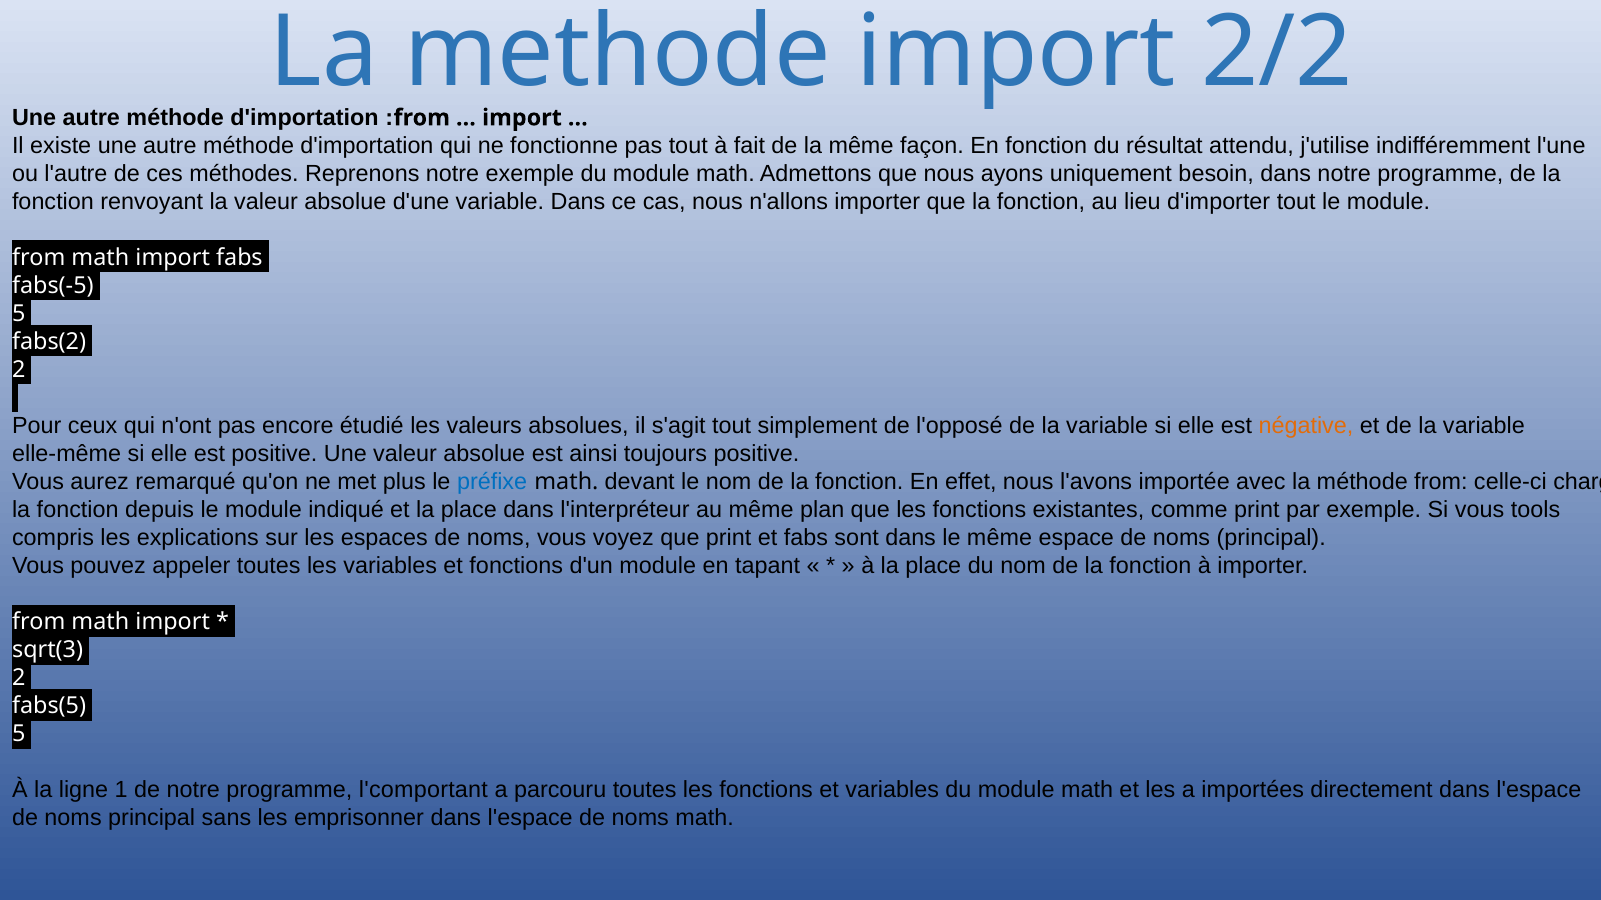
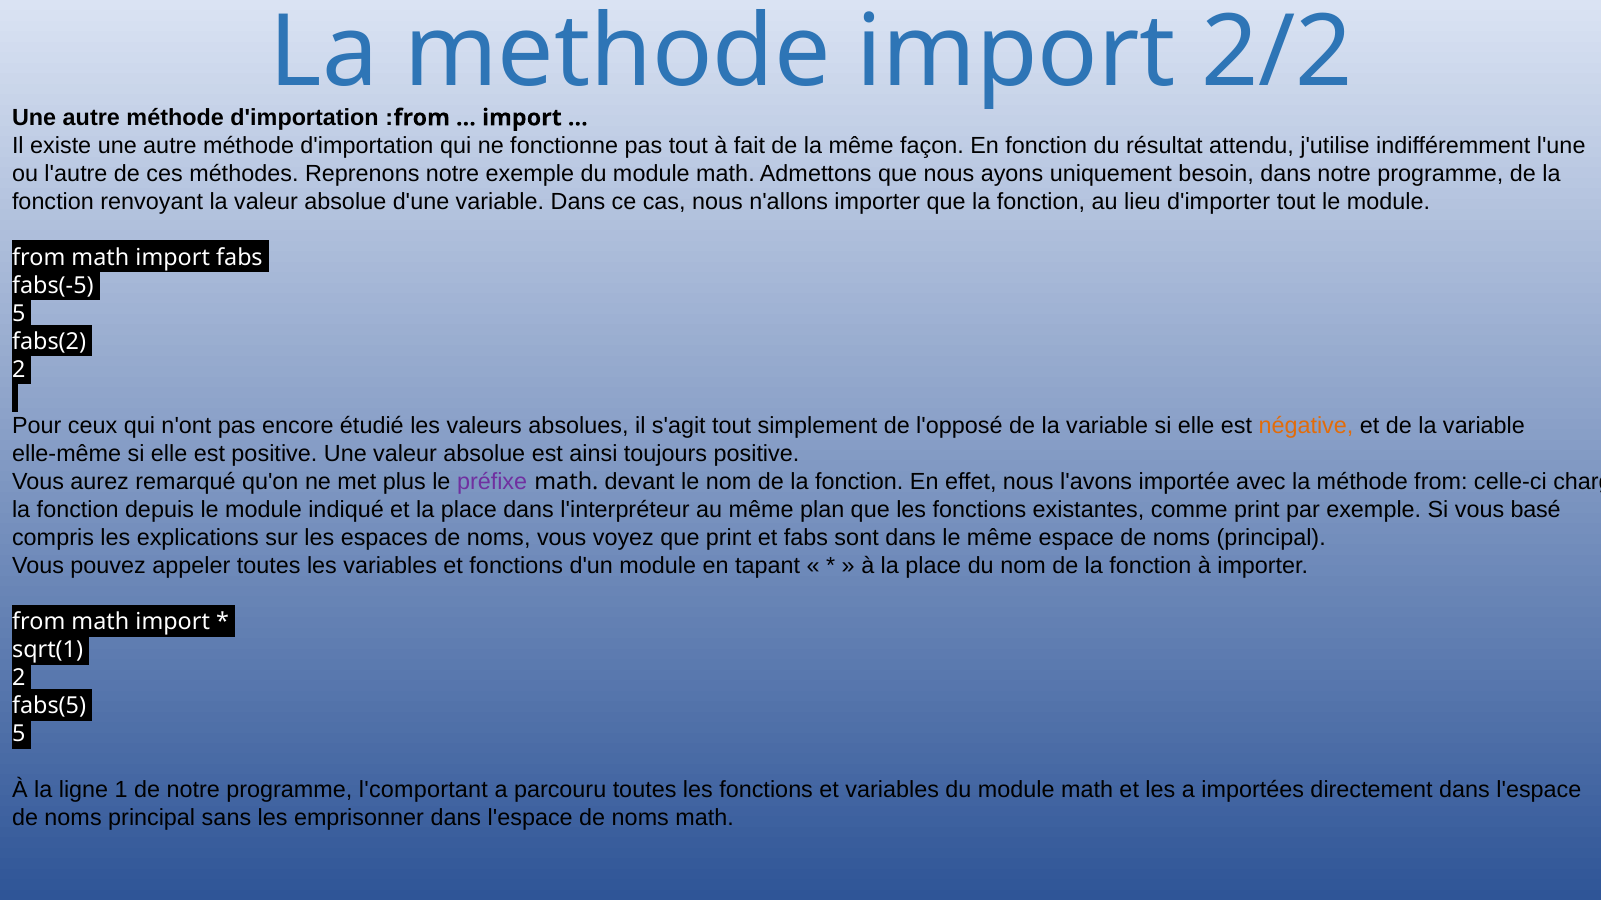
préfixe colour: blue -> purple (492, 482)
tools: tools -> basé (1536, 510)
sqrt(3: sqrt(3 -> sqrt(1 (48, 650)
